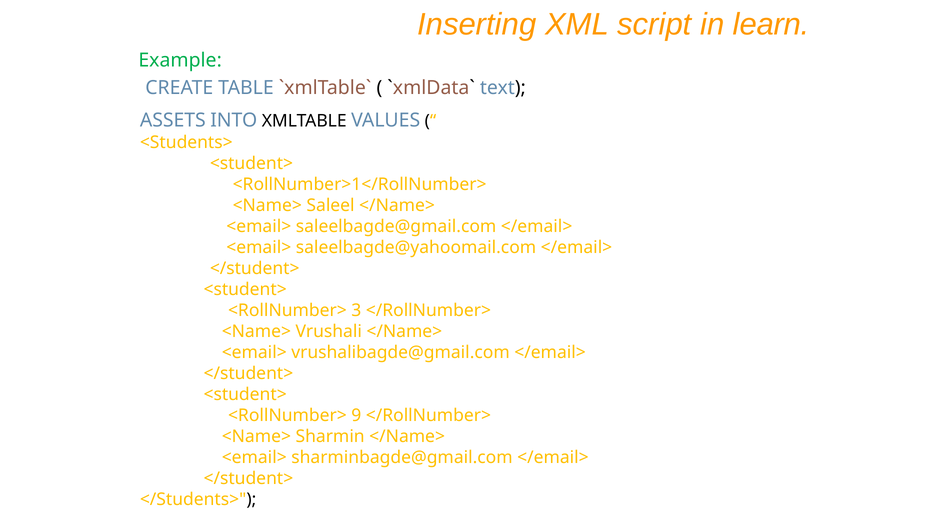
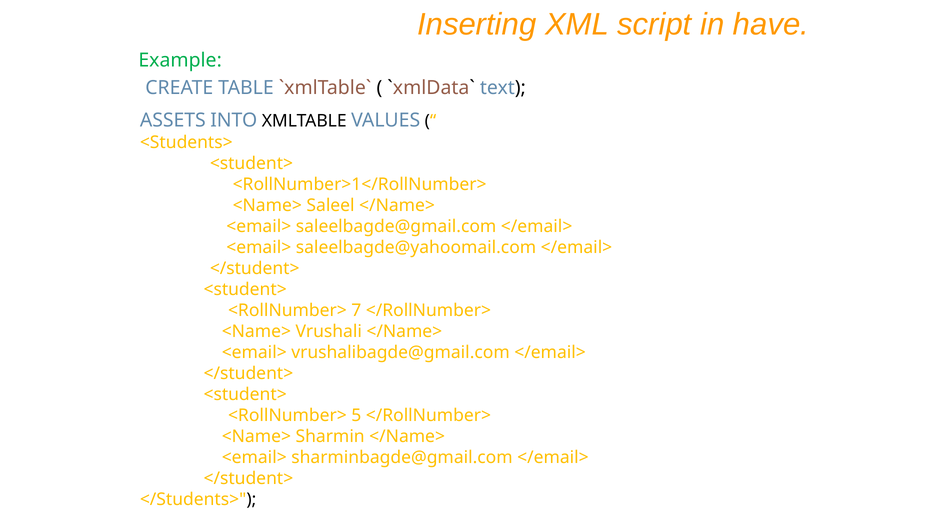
learn: learn -> have (771, 24)
3: 3 -> 7 (356, 310)
9: 9 -> 5 (356, 415)
